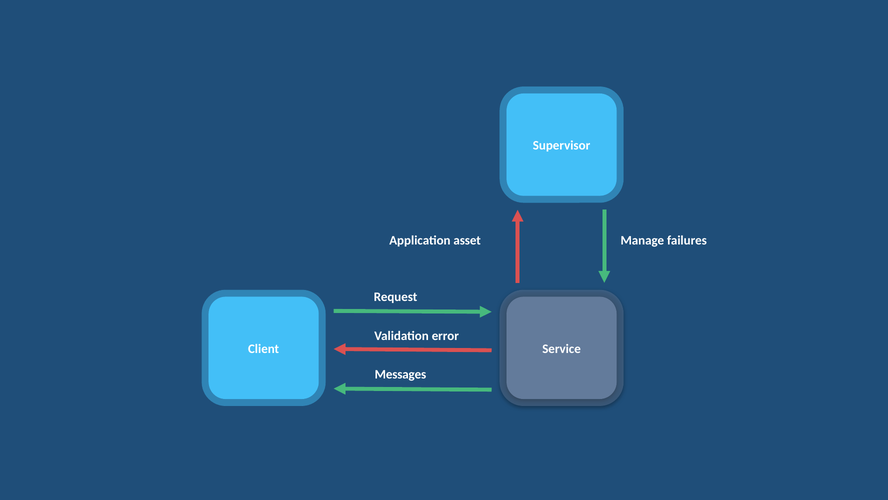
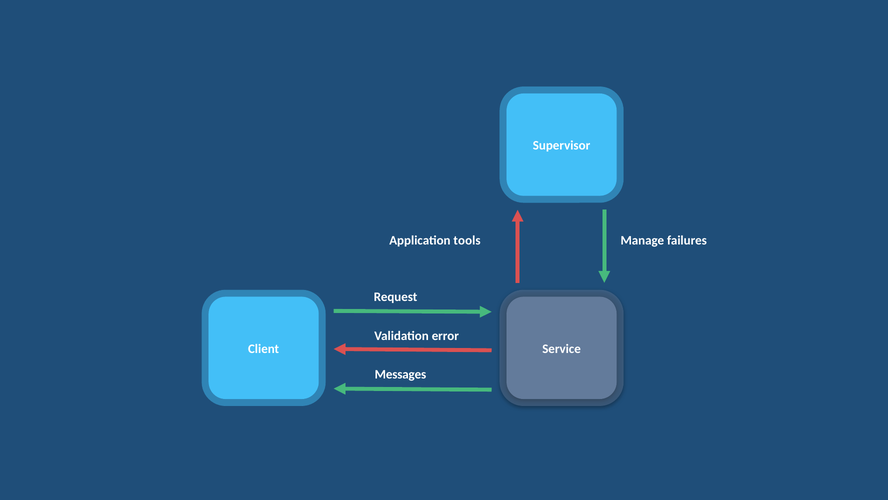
asset: asset -> tools (467, 240)
